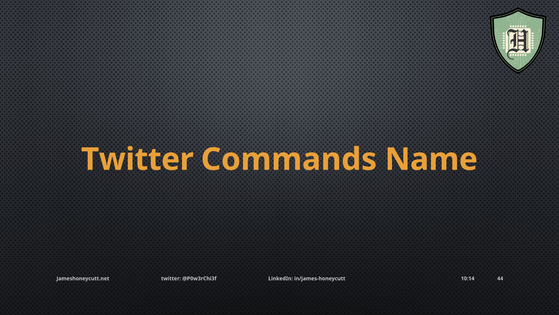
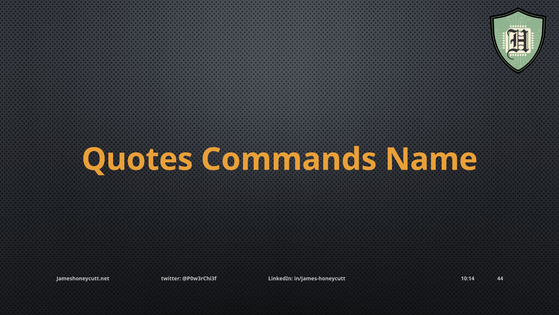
Twitter: Twitter -> Quotes (137, 159)
